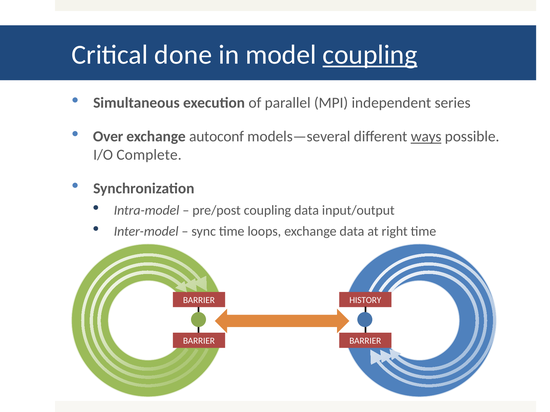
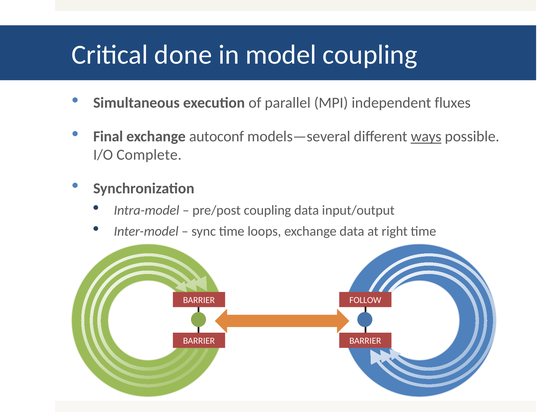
coupling underline: present -> none (370, 55)
series: series -> fluxes (453, 103)
Over: Over -> Final (108, 137)
HISTORY: HISTORY -> FOLLOW (365, 301)
